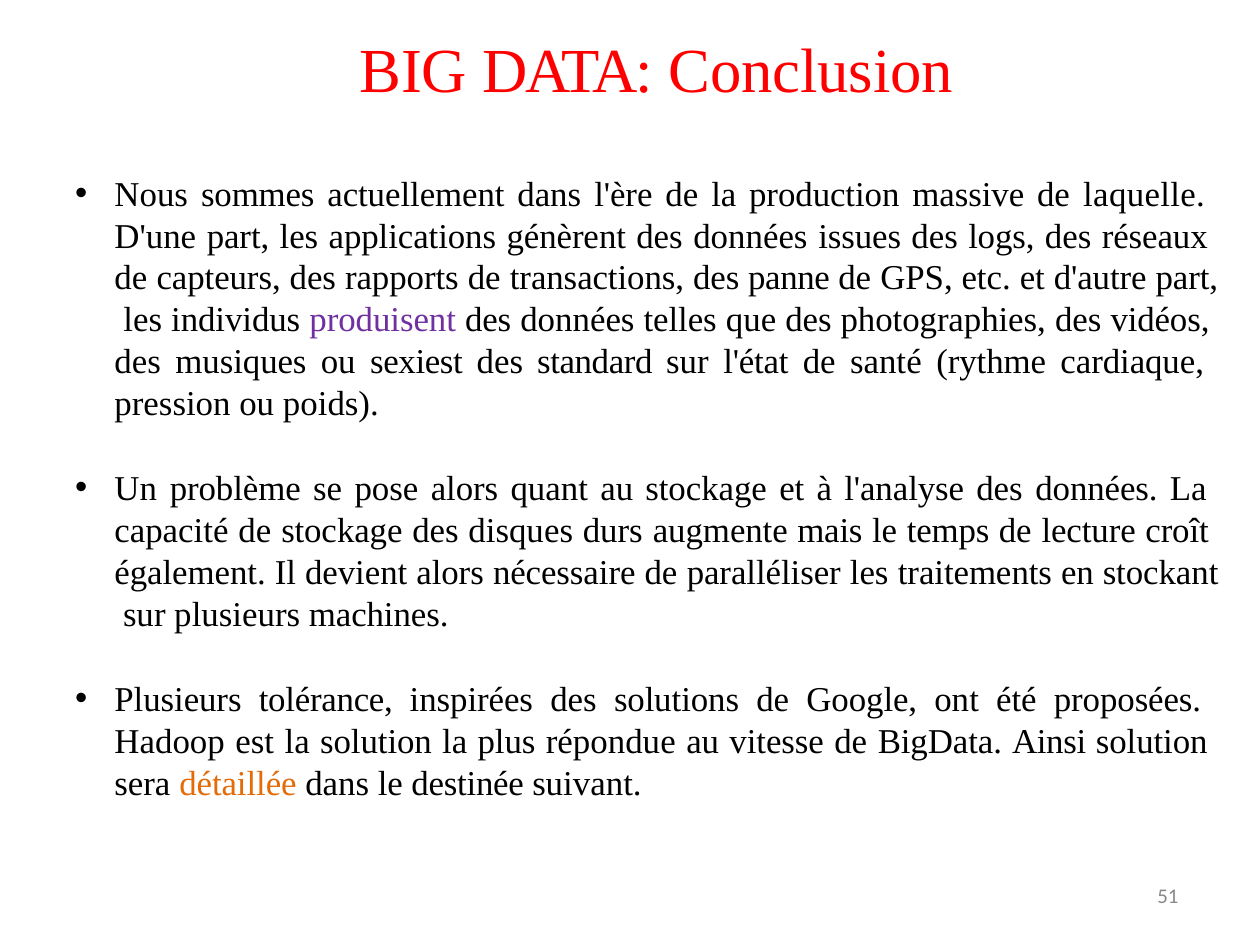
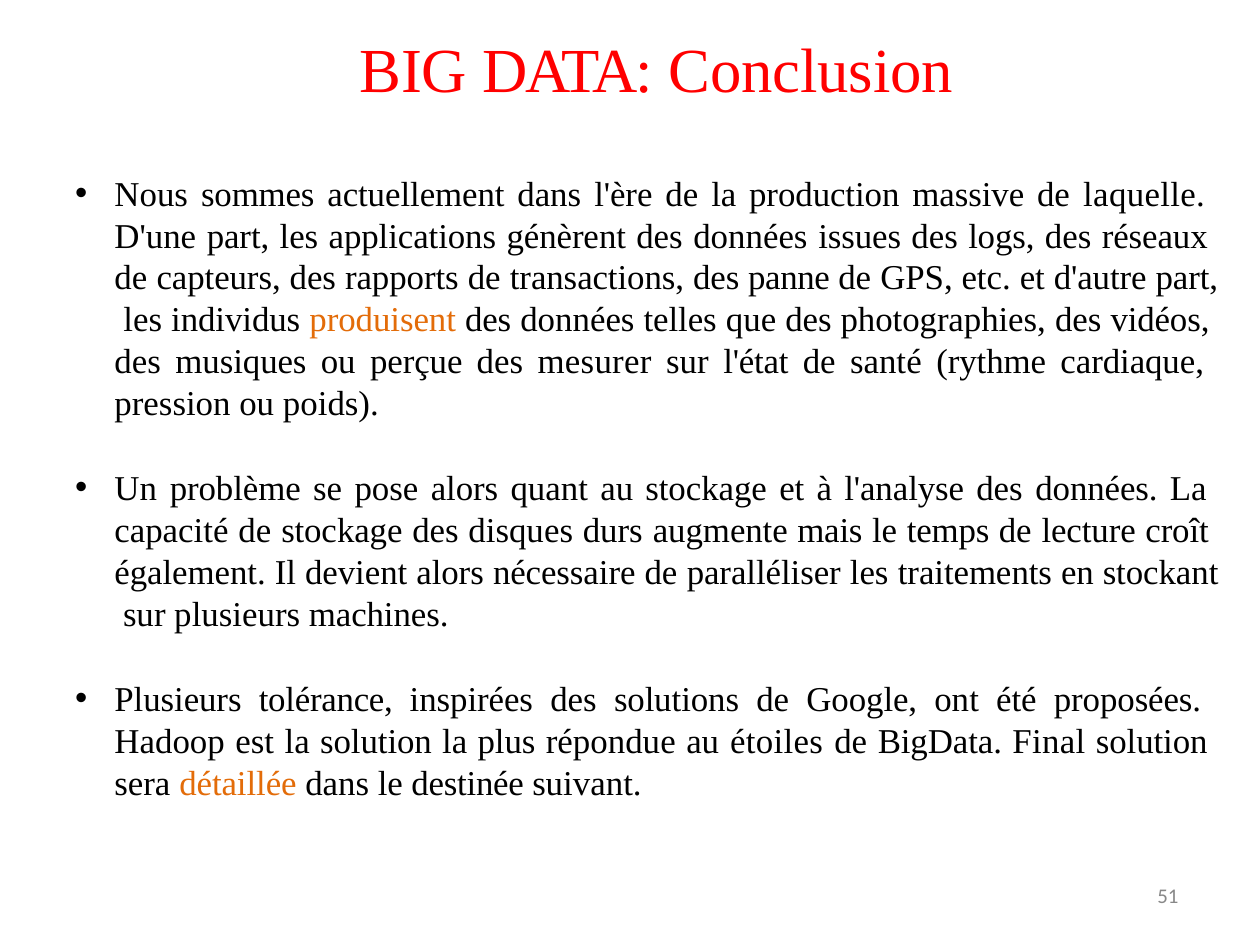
produisent colour: purple -> orange (383, 320)
sexiest: sexiest -> perçue (416, 362)
standard: standard -> mesurer (595, 362)
vitesse: vitesse -> étoiles (776, 742)
Ainsi: Ainsi -> Final (1049, 742)
